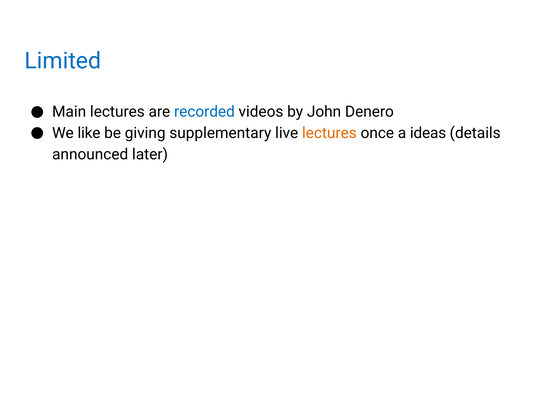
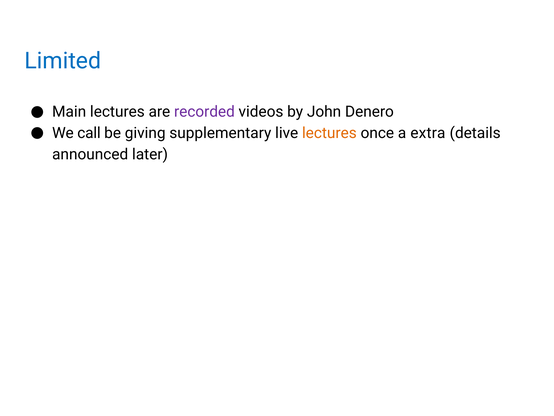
recorded colour: blue -> purple (204, 112)
like: like -> call (89, 133)
ideas: ideas -> extra (428, 133)
